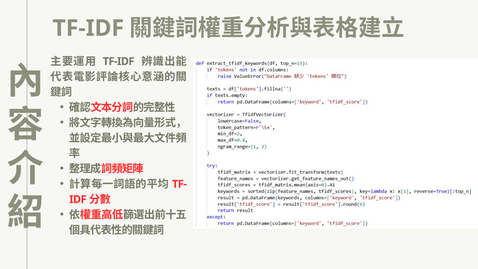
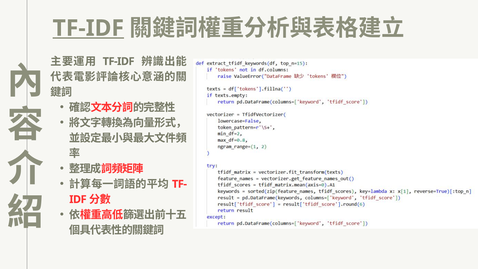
TF-IDF underline: none -> present (88, 28)
